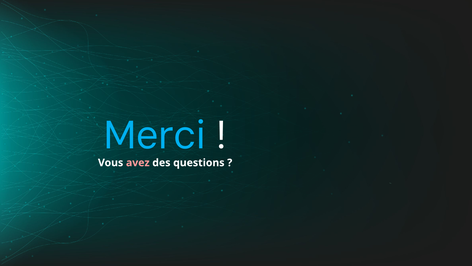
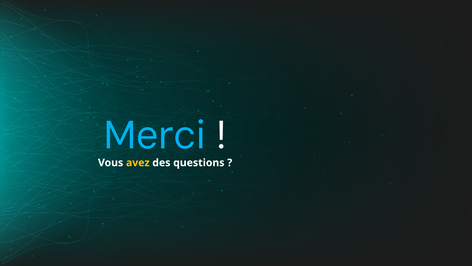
avez colour: pink -> yellow (138, 162)
